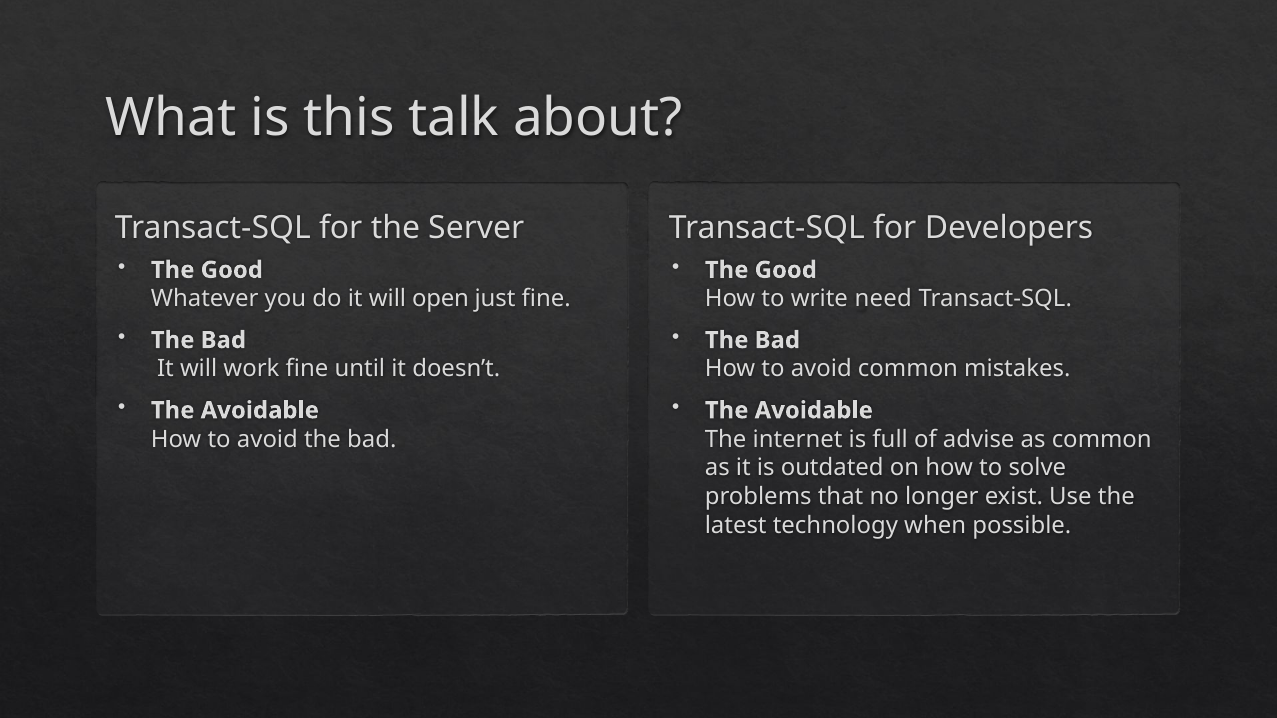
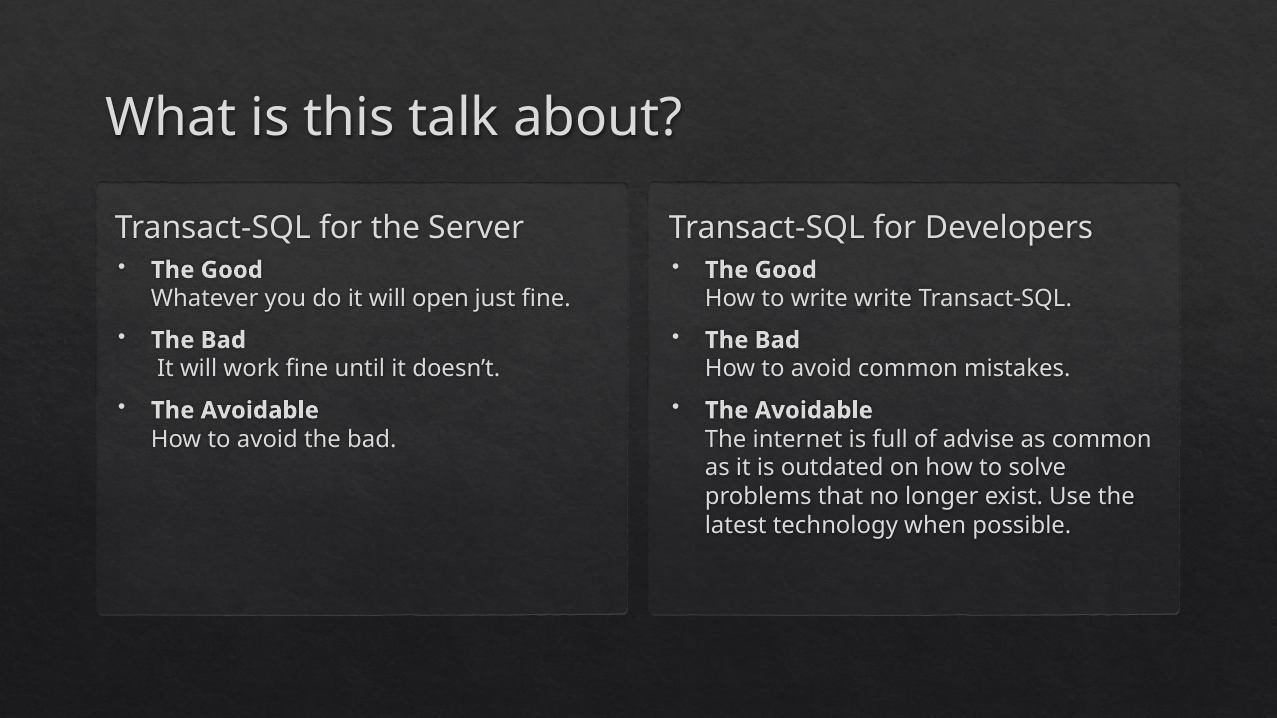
write need: need -> write (883, 299)
